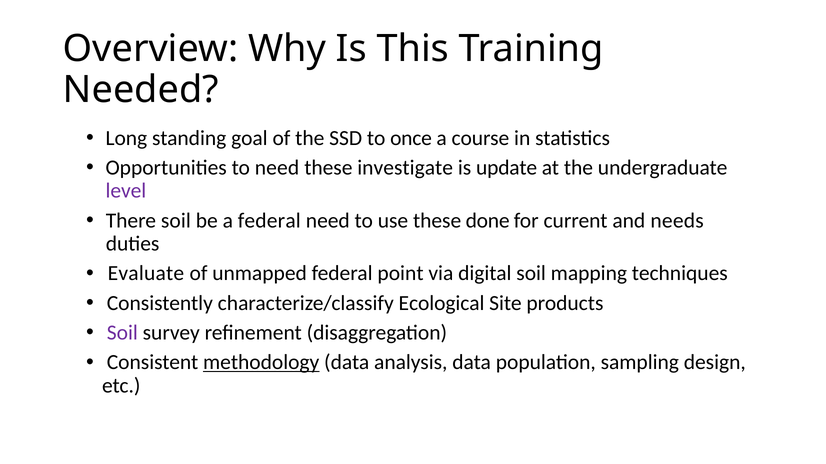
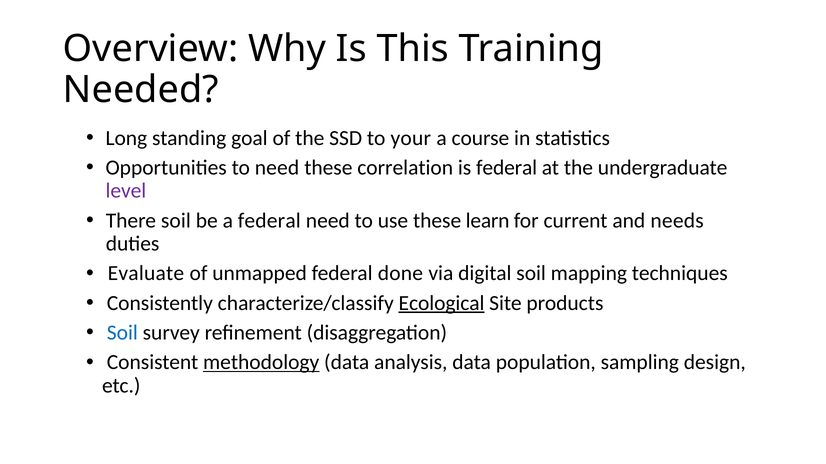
once: once -> your (411, 138)
investigate: investigate -> correlation (405, 168)
is update: update -> federal (507, 168)
done: done -> learn (488, 221)
point: point -> done (400, 274)
Ecological underline: none -> present (442, 303)
Soil colour: purple -> blue (122, 333)
